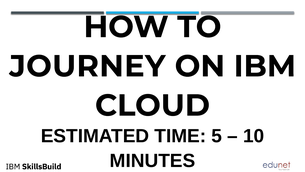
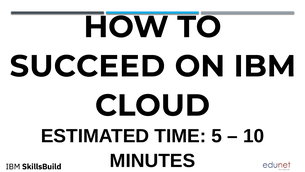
JOURNEY: JOURNEY -> SUCCEED (87, 66)
